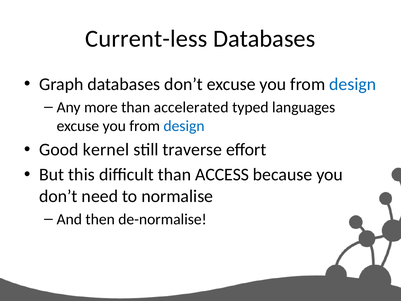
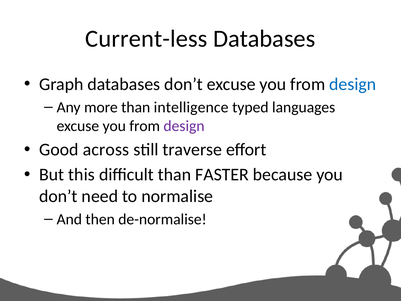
accelerated: accelerated -> intelligence (191, 107)
design colour: blue -> purple (184, 126)
kernel: kernel -> across (106, 150)
ACCESS: ACCESS -> FASTER (222, 175)
